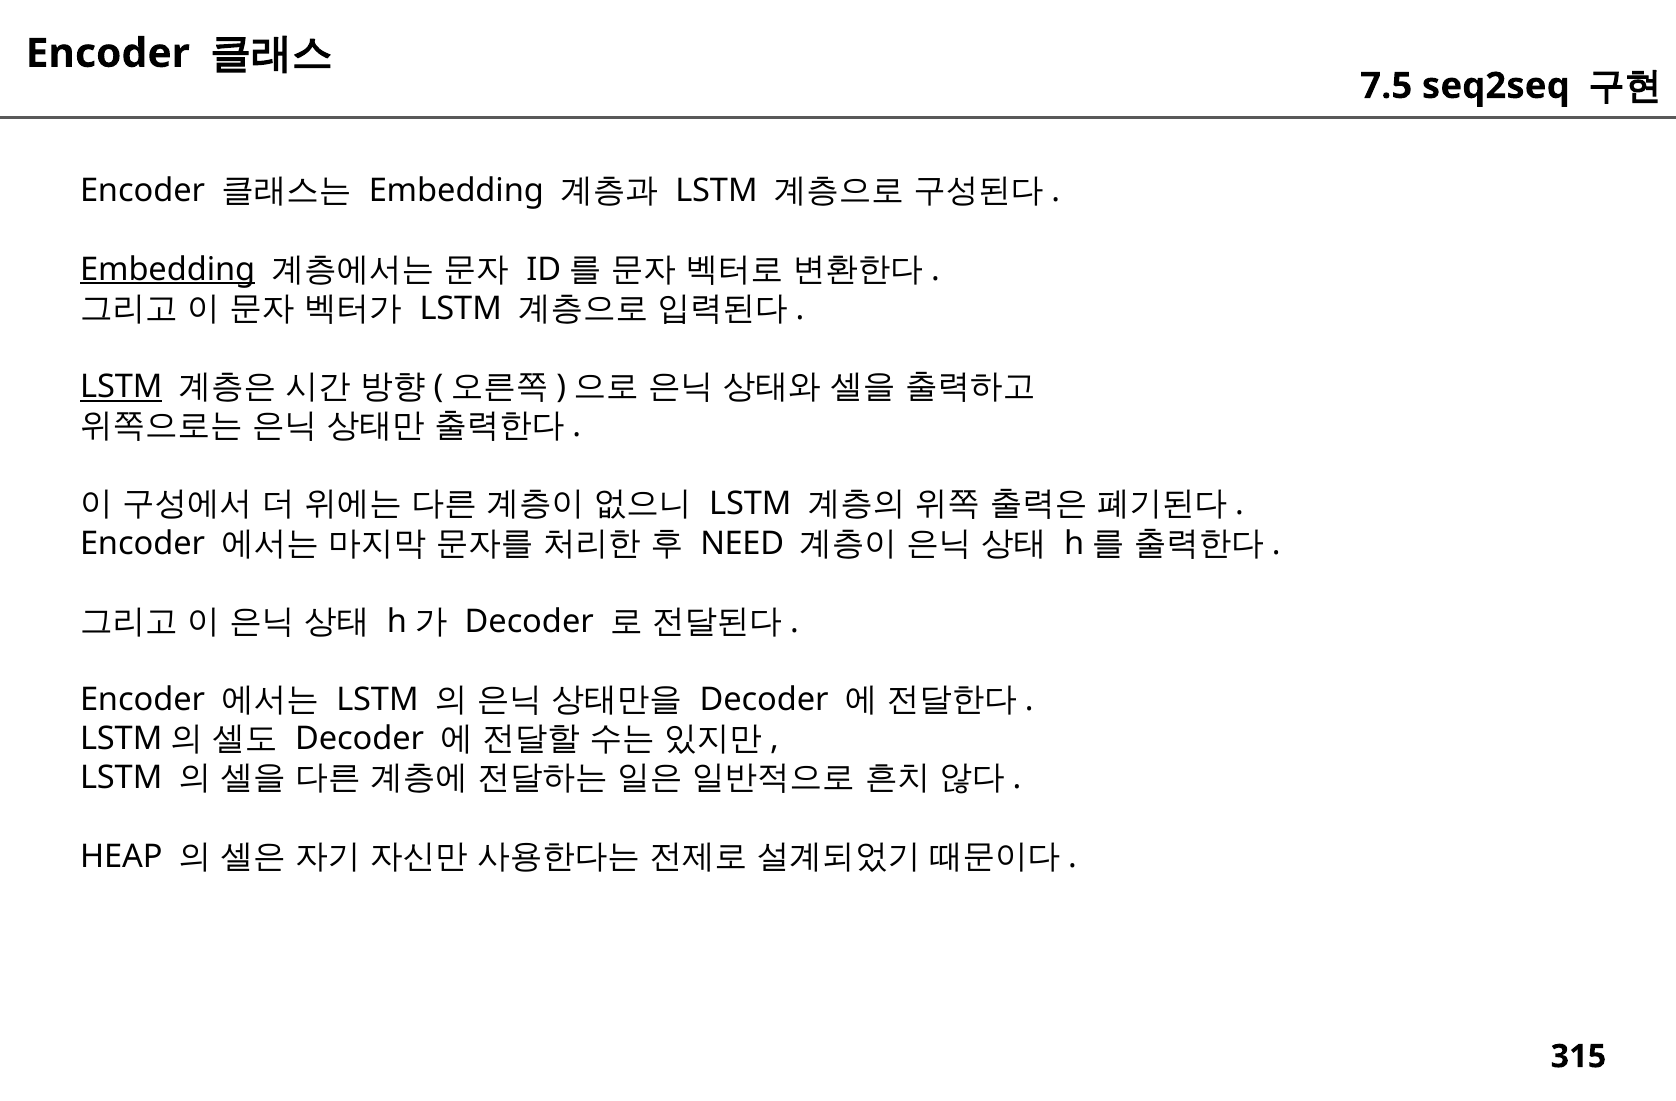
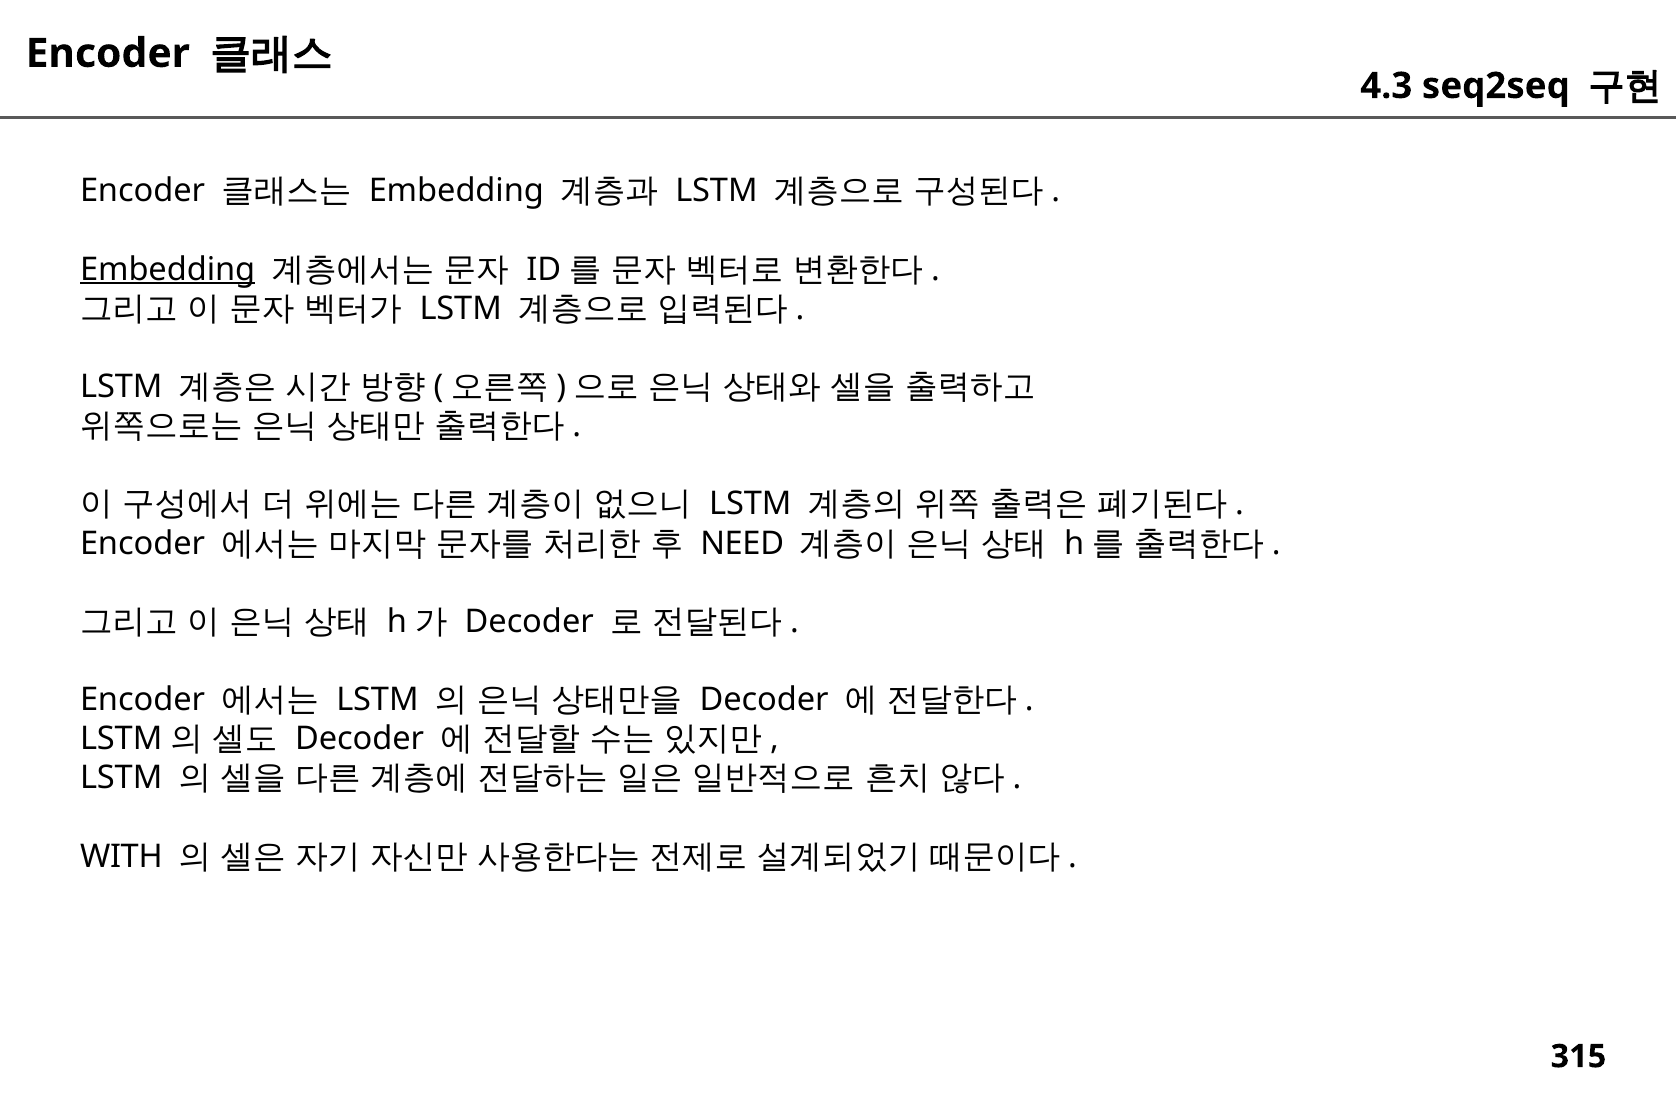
7.5: 7.5 -> 4.3 (1386, 86)
LSTM underline: present -> none (121, 387)
HEAP: HEAP -> WITH (121, 856)
